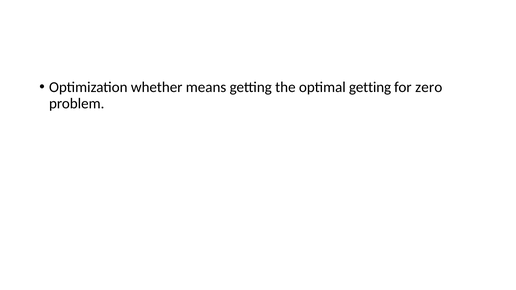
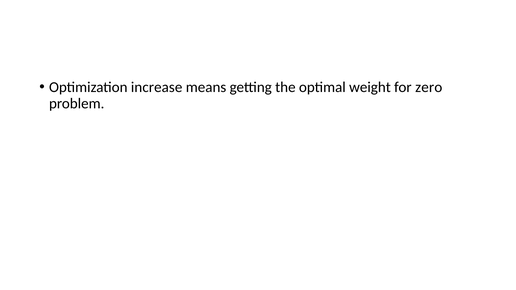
whether: whether -> increase (157, 87)
optimal getting: getting -> weight (370, 87)
